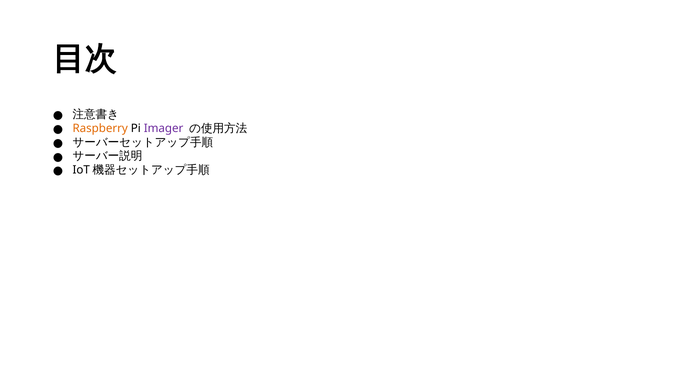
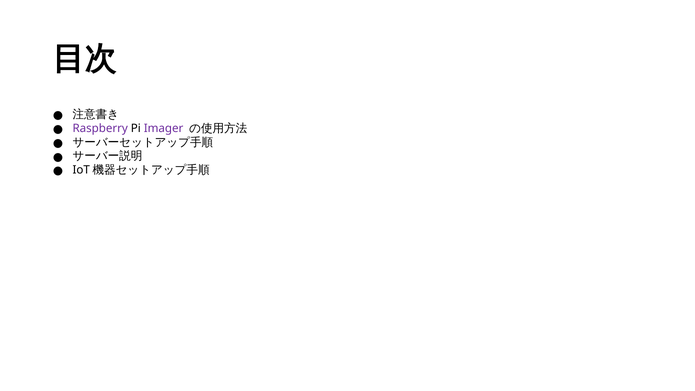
Raspberry colour: orange -> purple (100, 128)
